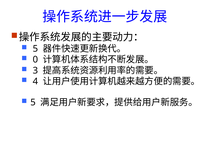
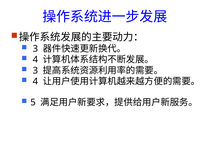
5: 5 -> 3 (35, 49)
0: 0 -> 4 (35, 60)
